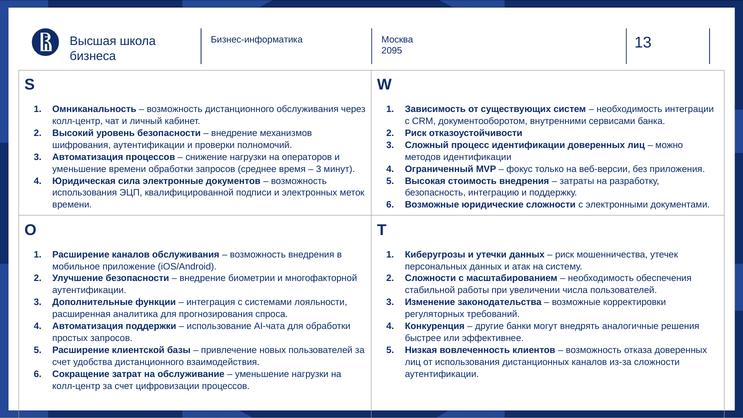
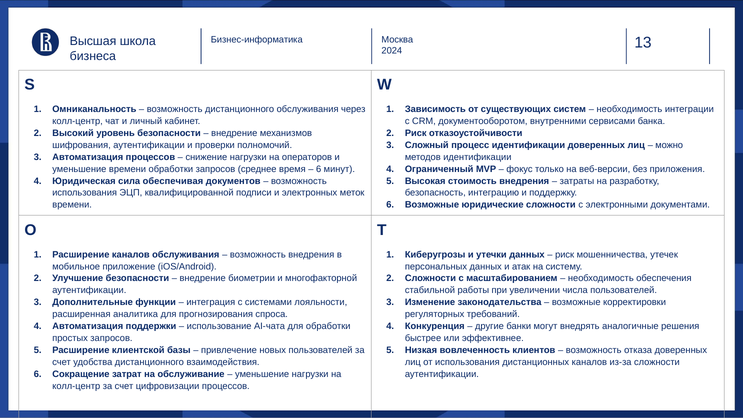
2095: 2095 -> 2024 (392, 51)
3: 3 -> 6 (319, 169)
электронные: электронные -> обеспечивая (173, 181)
